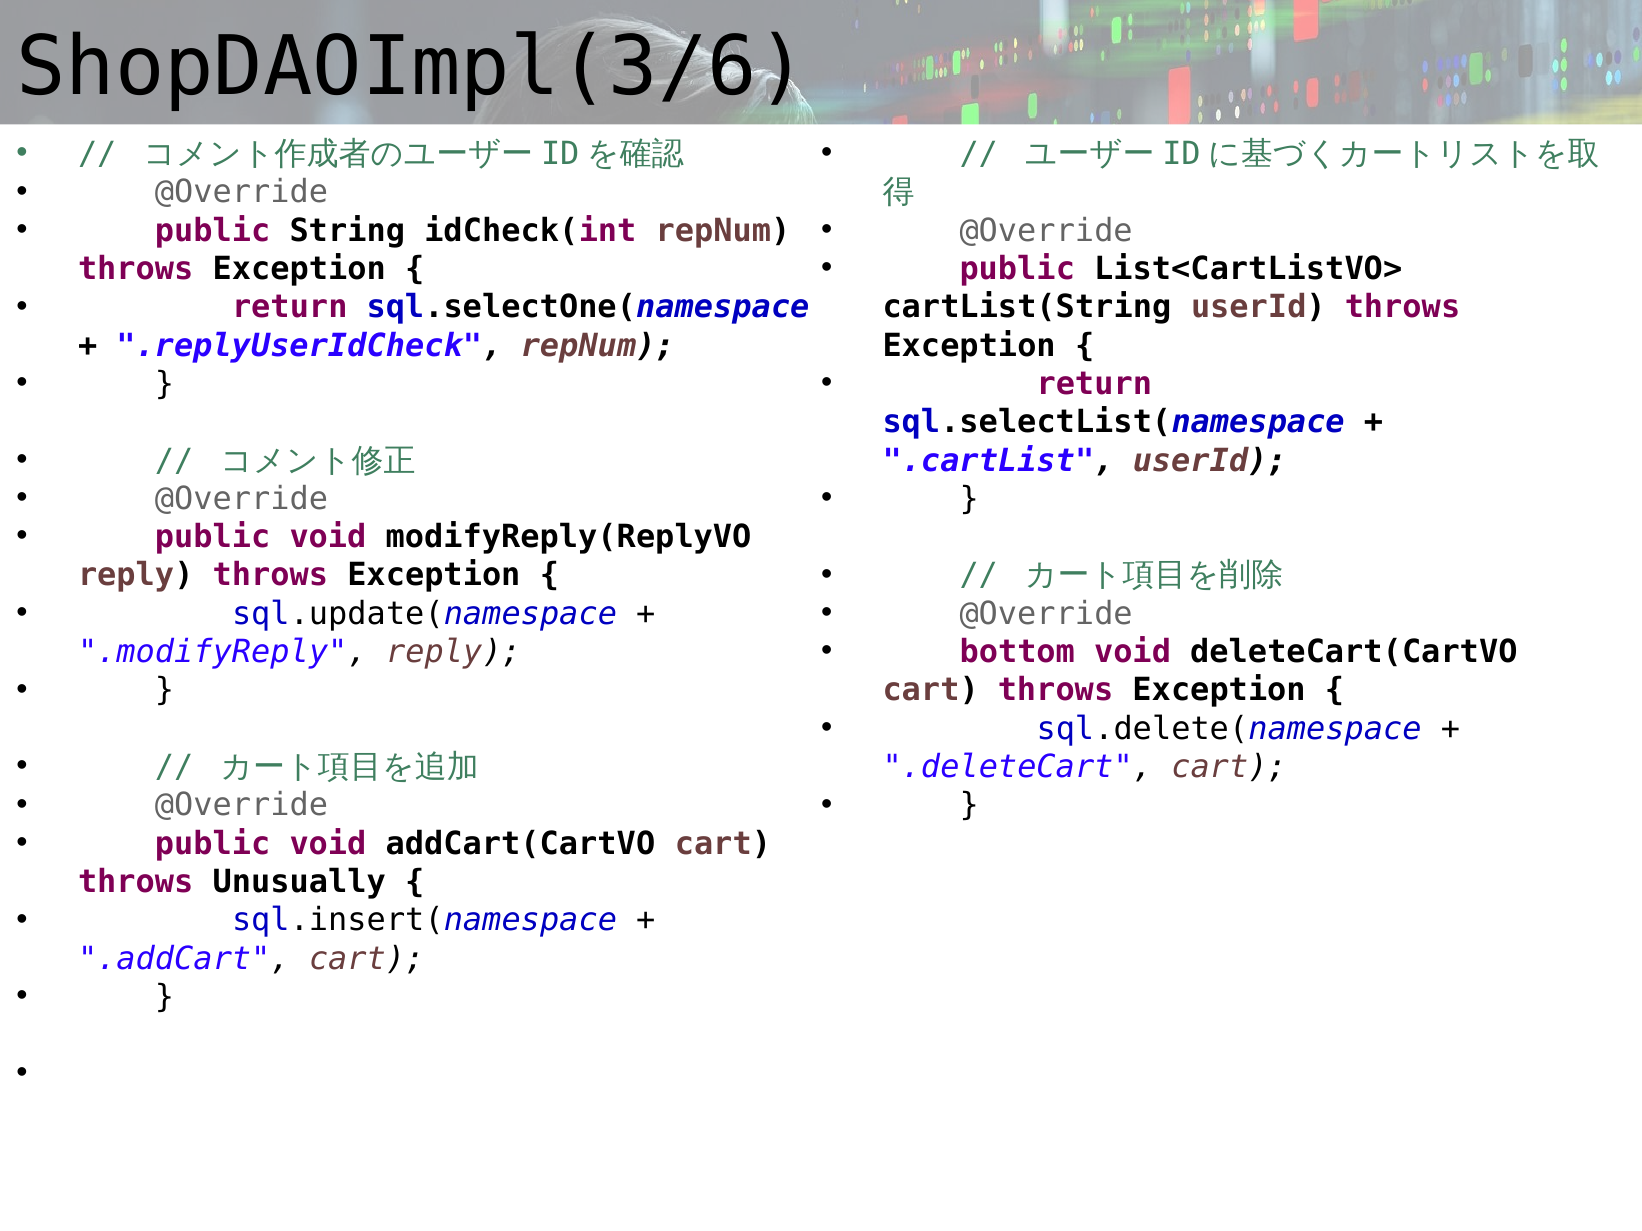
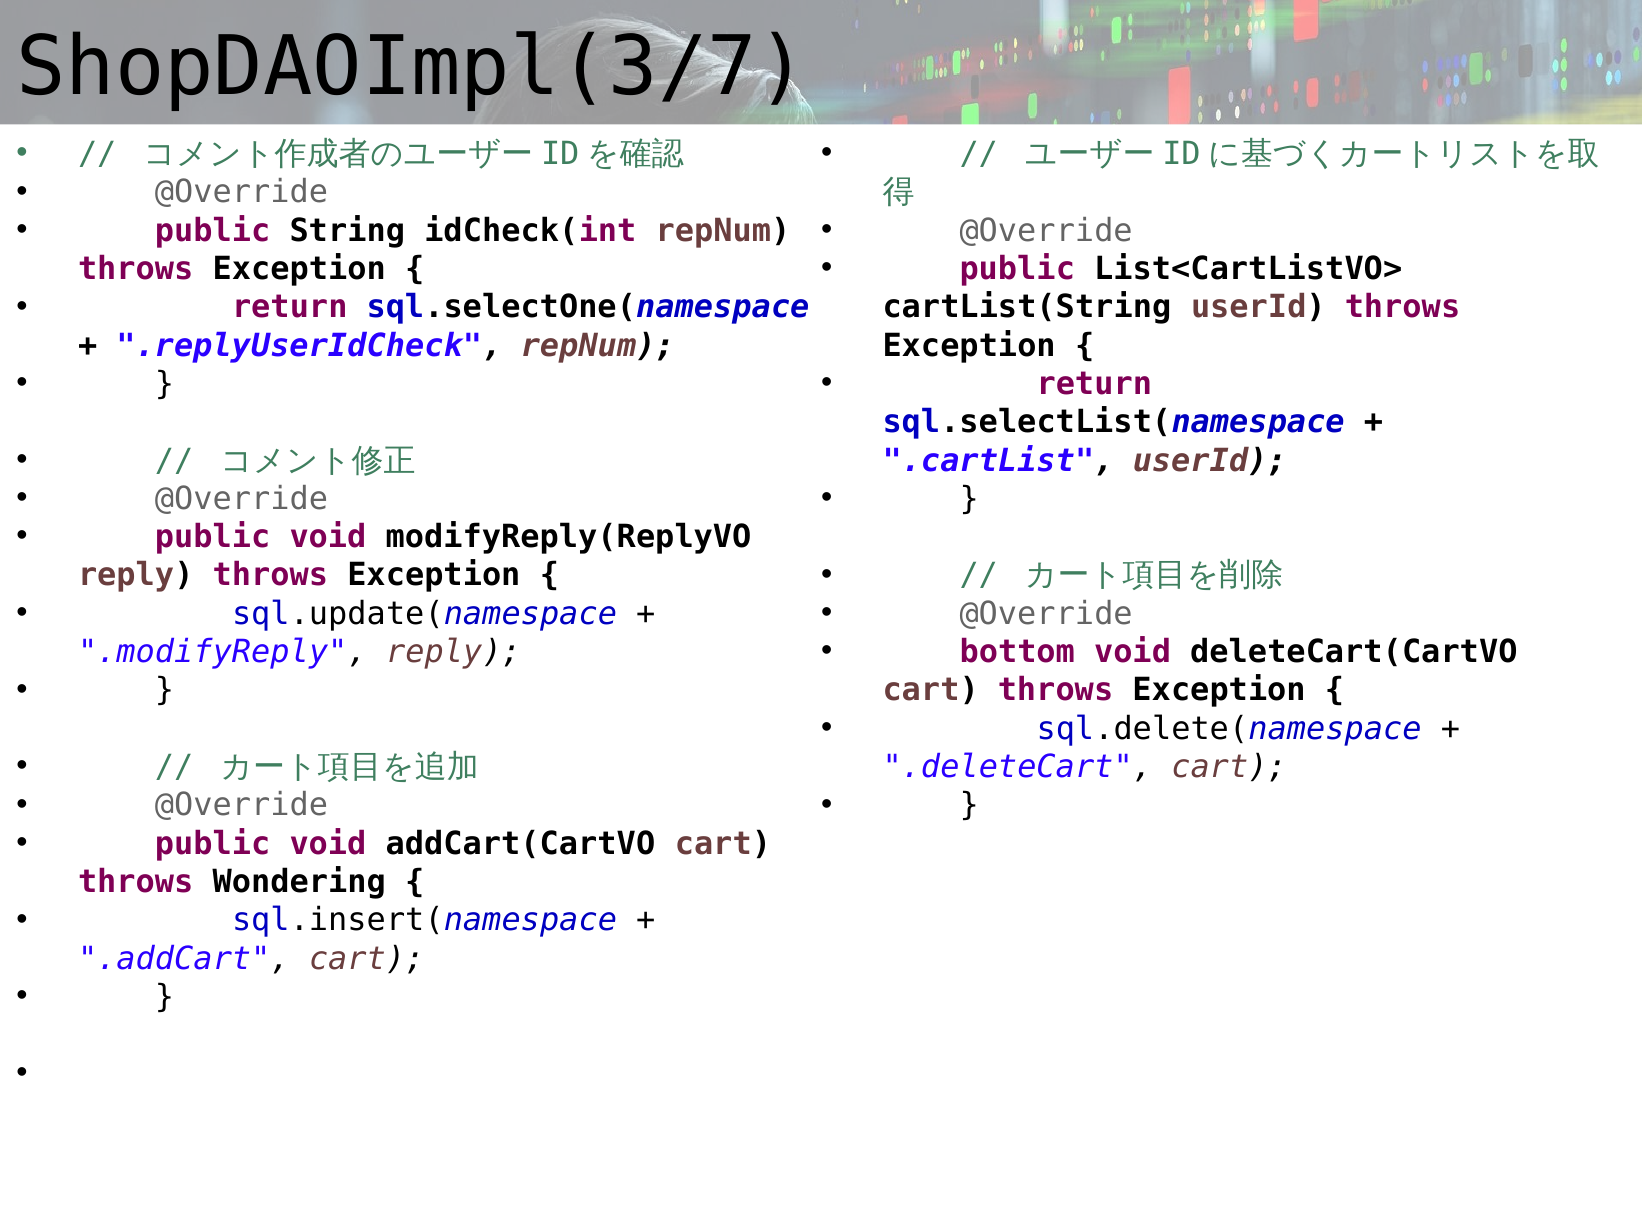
ShopDAOImpl(3/6: ShopDAOImpl(3/6 -> ShopDAOImpl(3/7 (411, 68)
Unusually: Unusually -> Wondering (299, 882)
